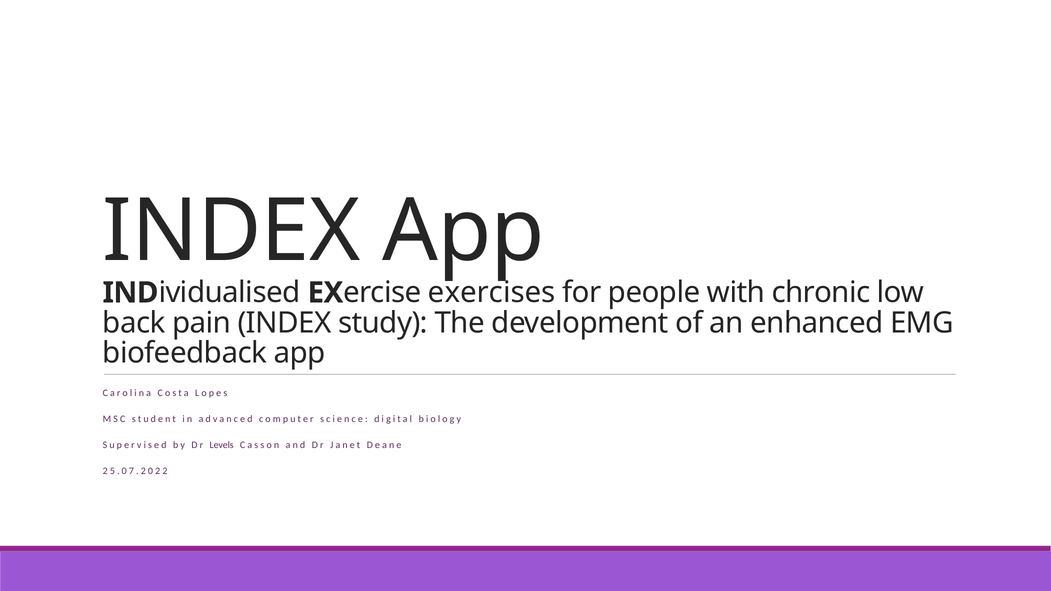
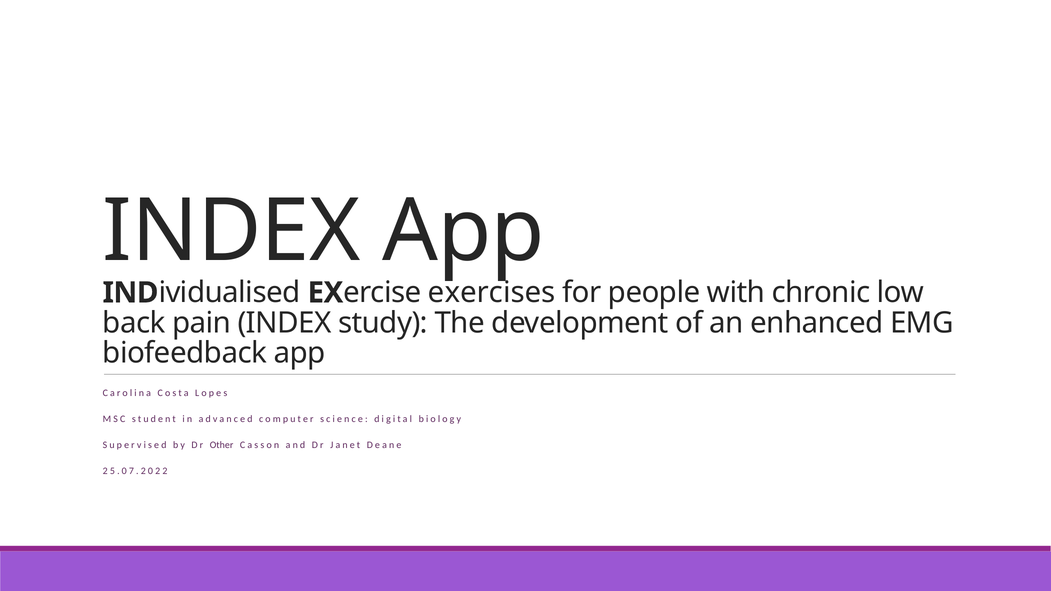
Levels: Levels -> Other (222, 445)
